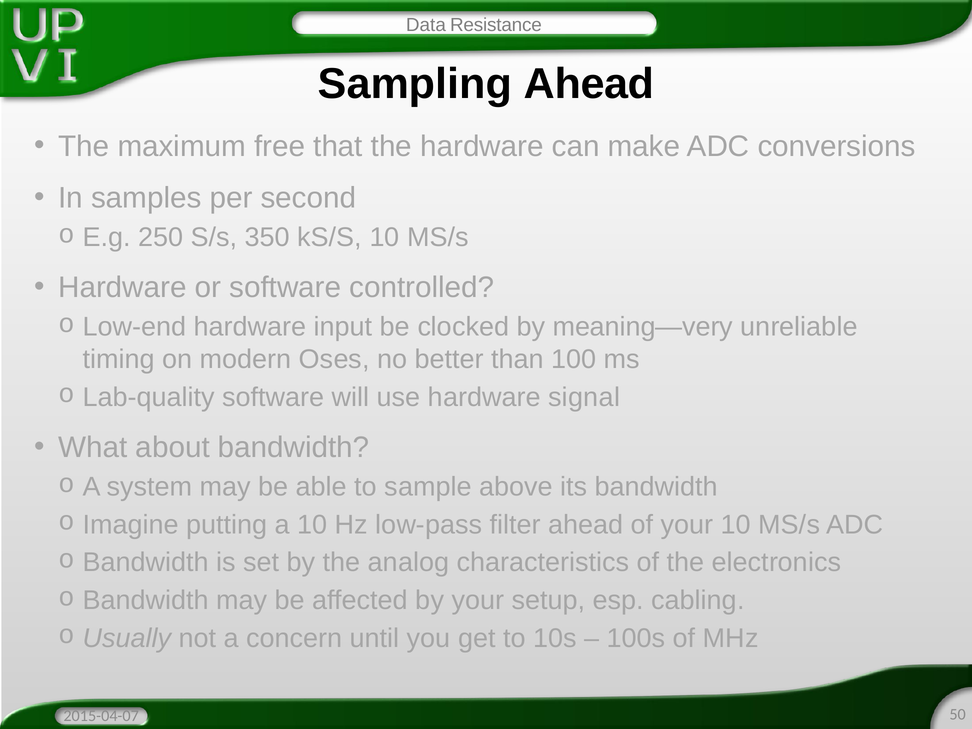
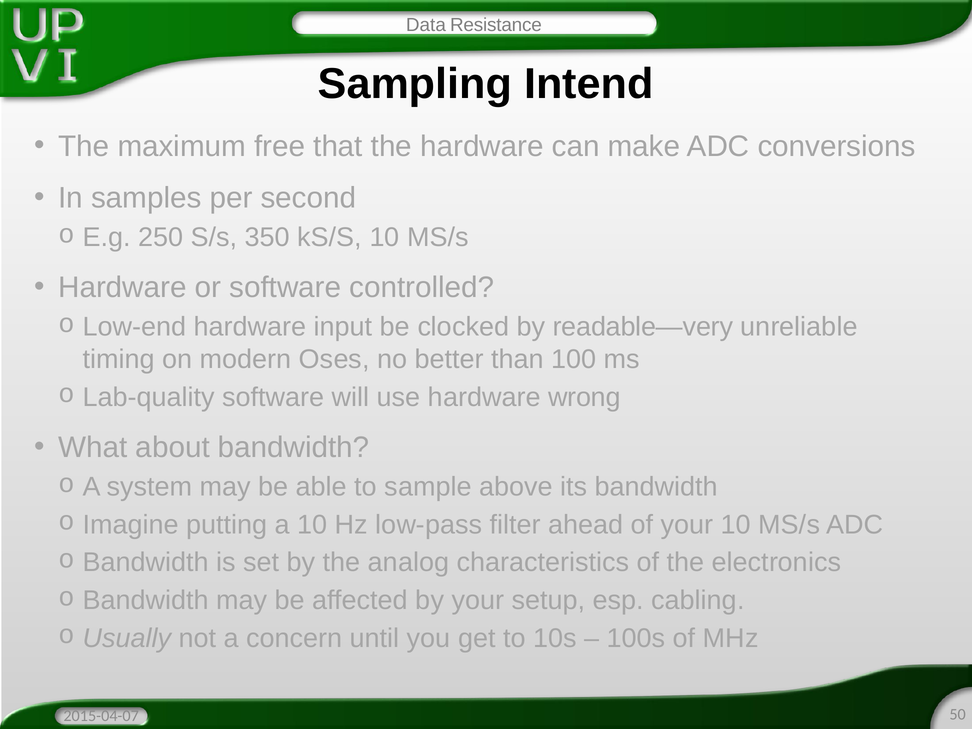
Sampling Ahead: Ahead -> Intend (589, 84)
meaning—very: meaning—very -> readable—very (643, 327)
signal: signal -> wrong (584, 397)
